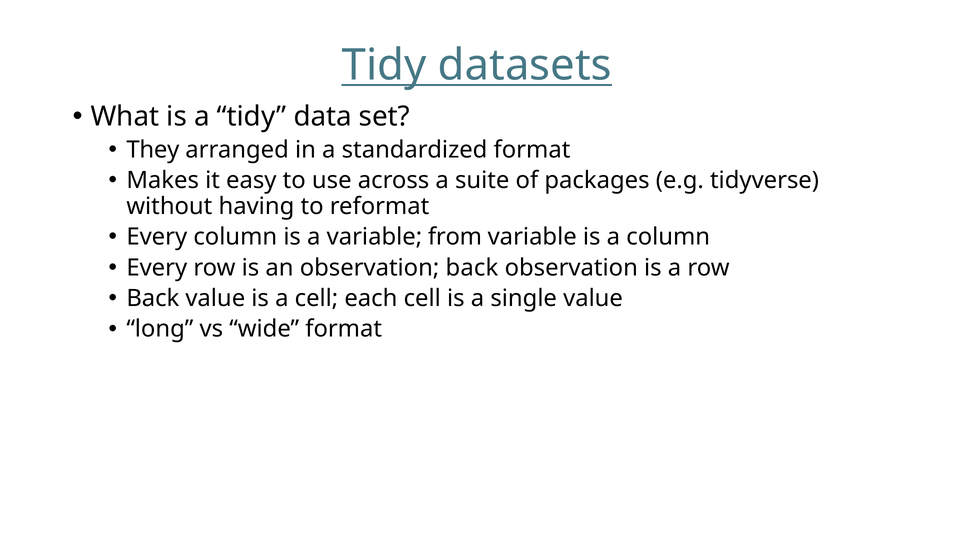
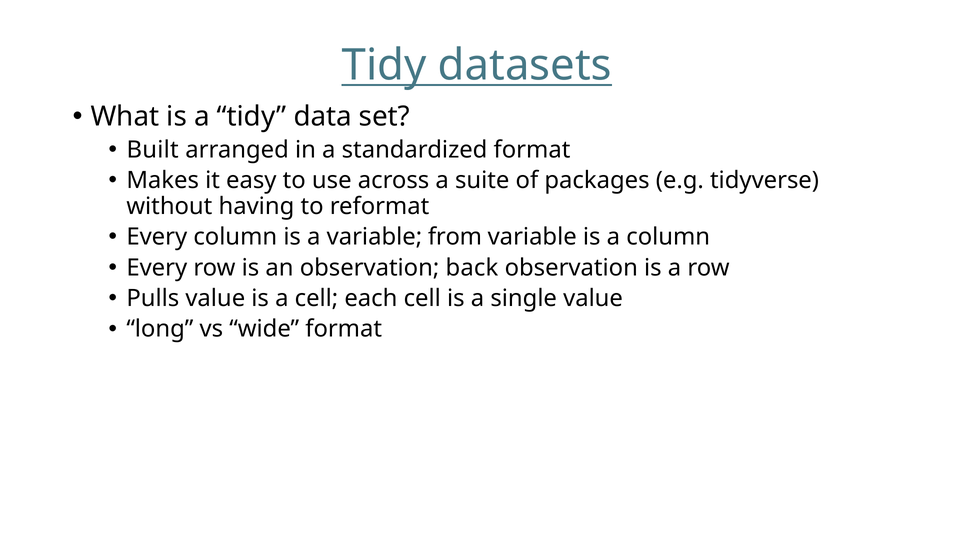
They: They -> Built (153, 150)
Back: Back -> Pulls (153, 298)
